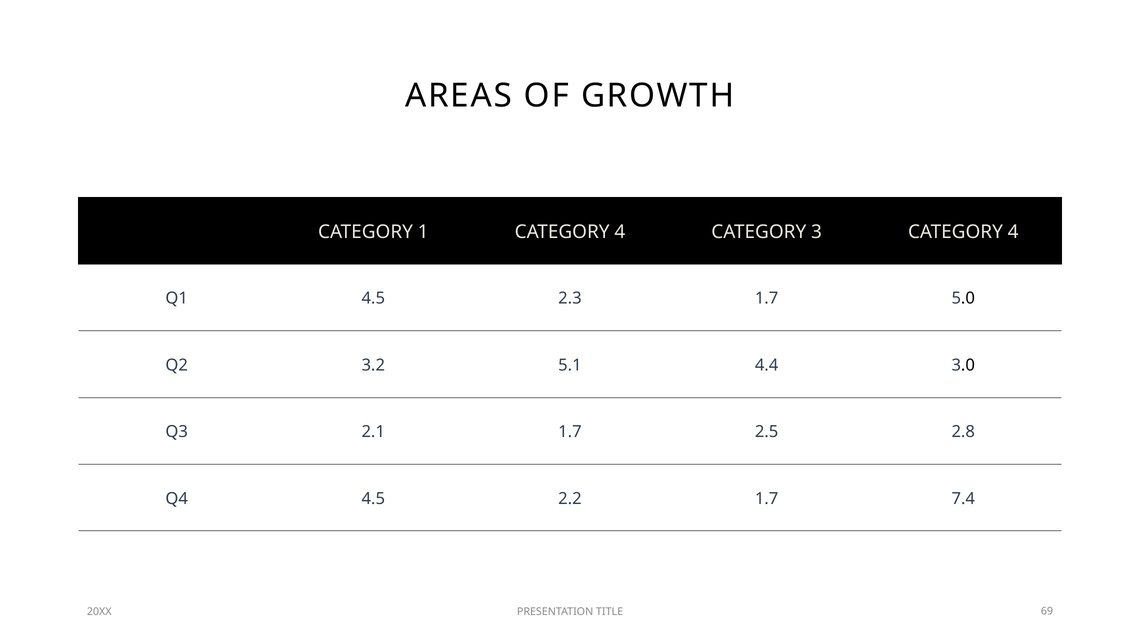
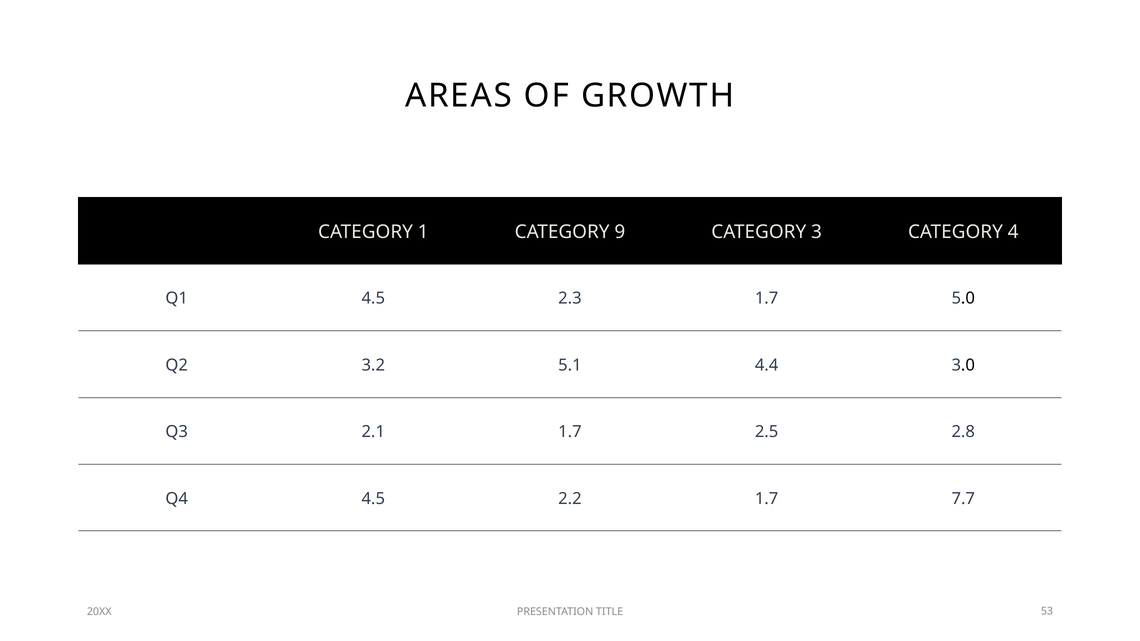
1 CATEGORY 4: 4 -> 9 (620, 232)
7.4: 7.4 -> 7.7 (963, 499)
69: 69 -> 53 (1047, 611)
